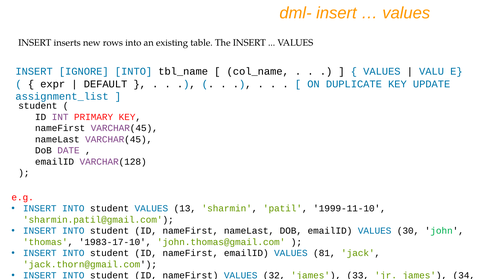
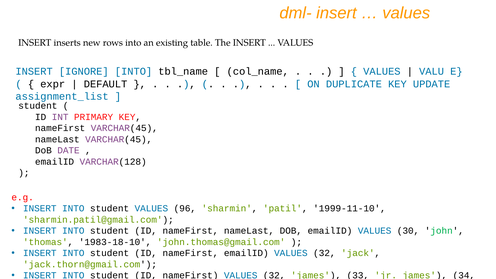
13: 13 -> 96 (185, 209)
1983-17-10: 1983-17-10 -> 1983-18-10 (115, 242)
emailID VALUES 81: 81 -> 32 (324, 253)
